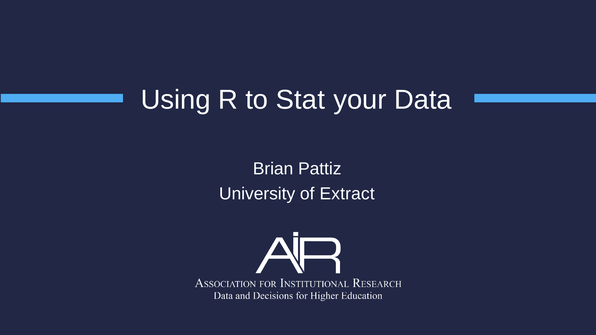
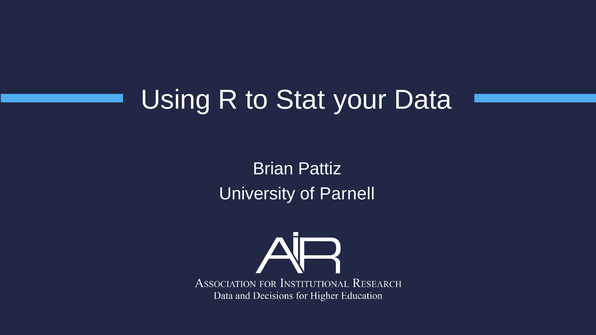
Extract: Extract -> Parnell (347, 194)
